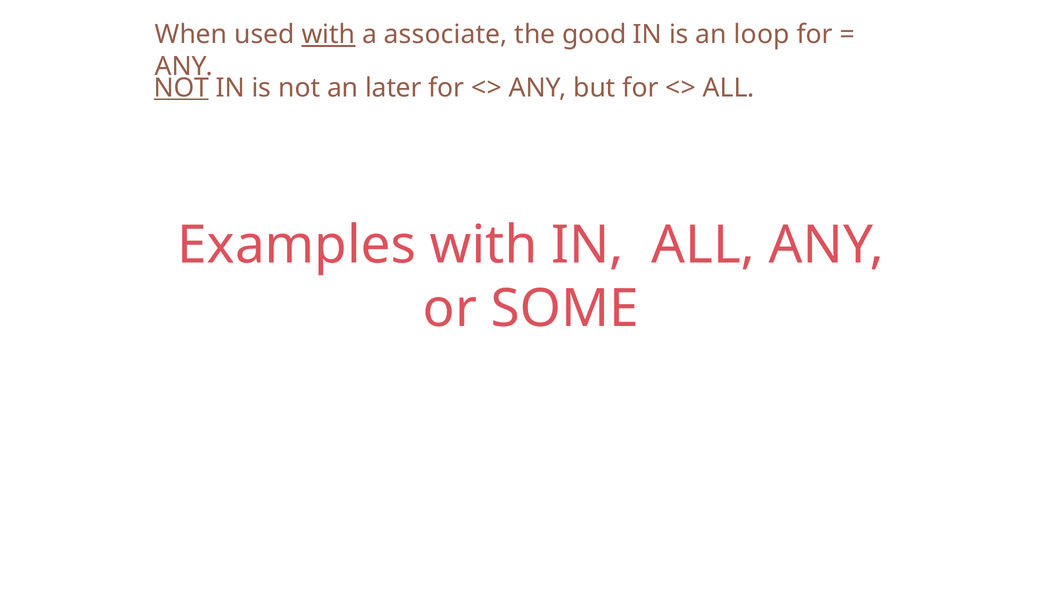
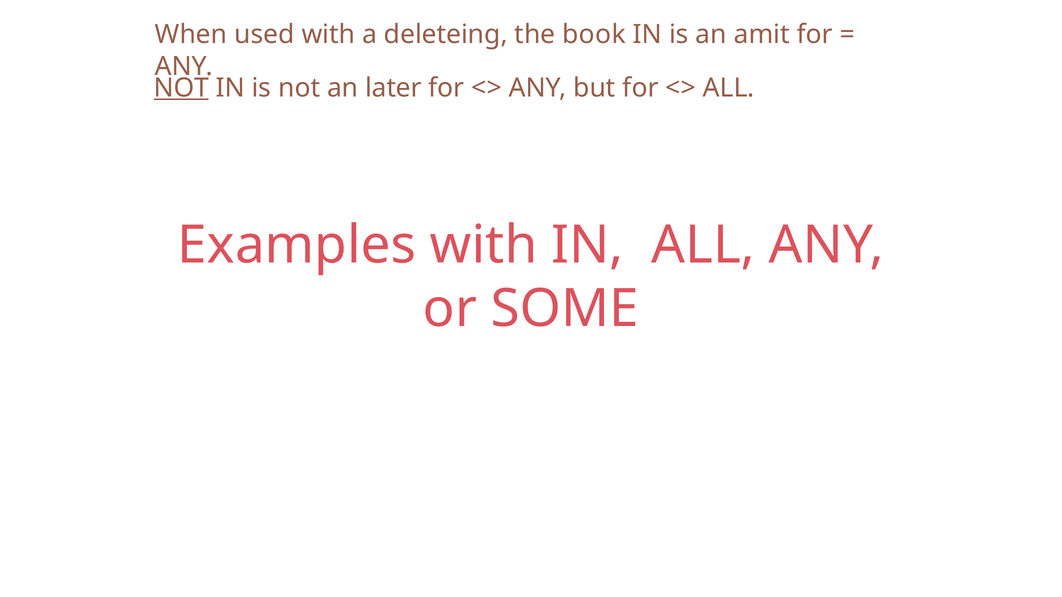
with underline: present -> none (328, 35)
associate: associate -> deleteing (446, 35)
good: good -> book (594, 35)
loop: loop -> amit (762, 35)
